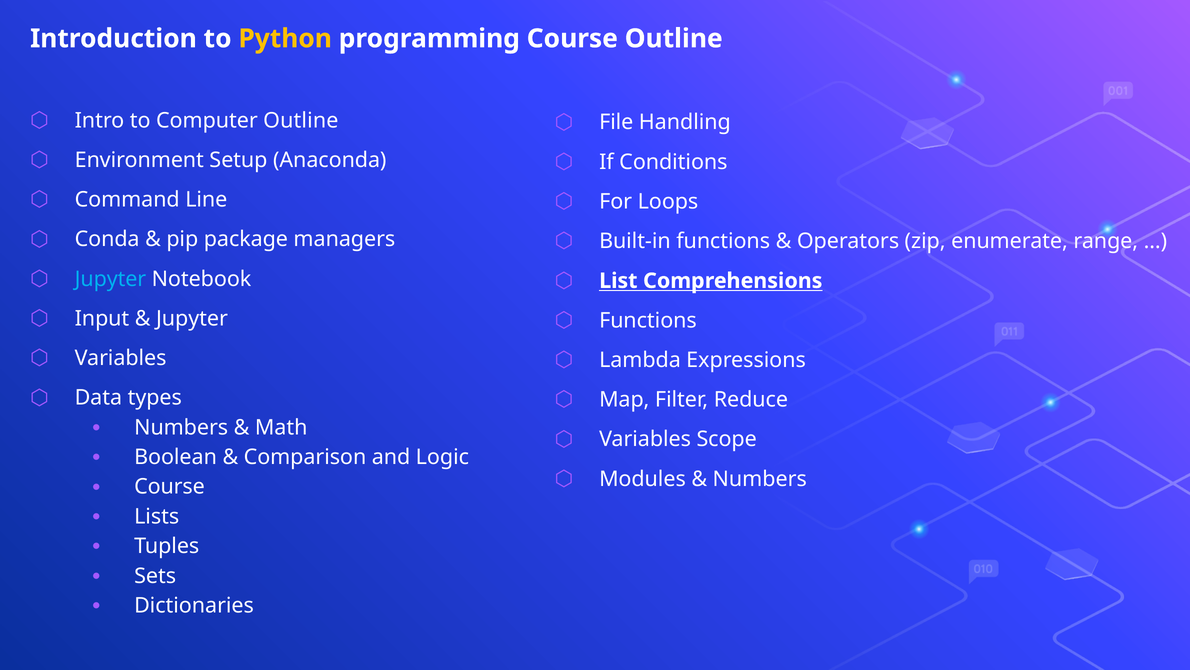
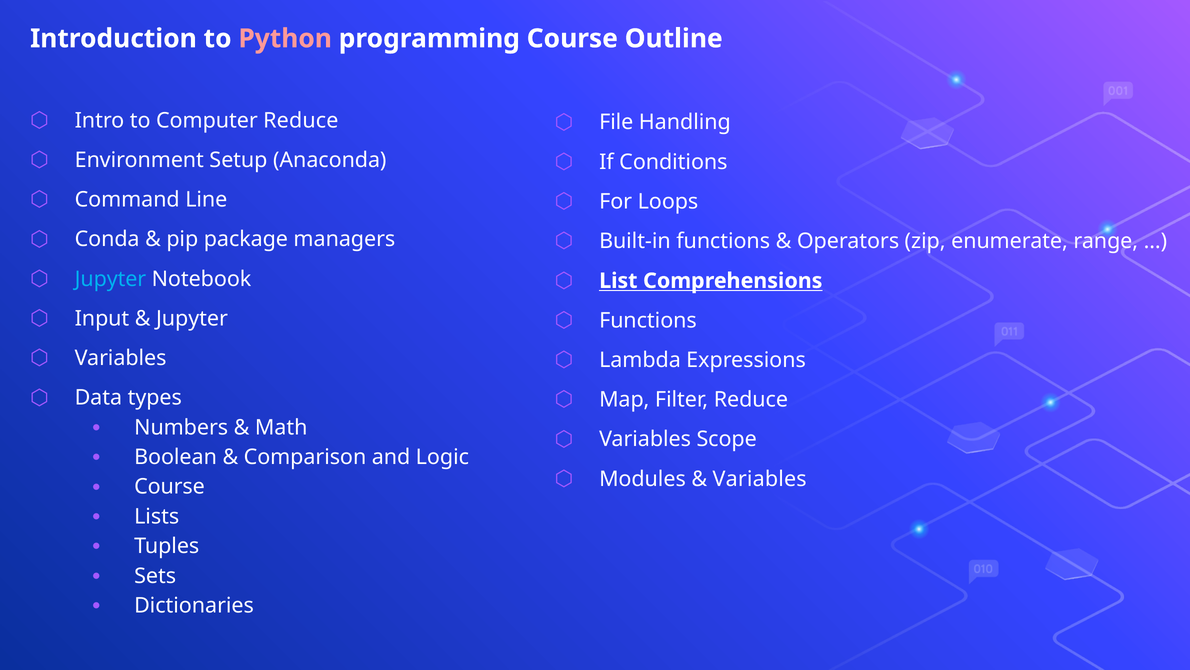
Python colour: yellow -> pink (285, 39)
Computer Outline: Outline -> Reduce (301, 120)
Numbers: Numbers -> Variables (760, 479)
